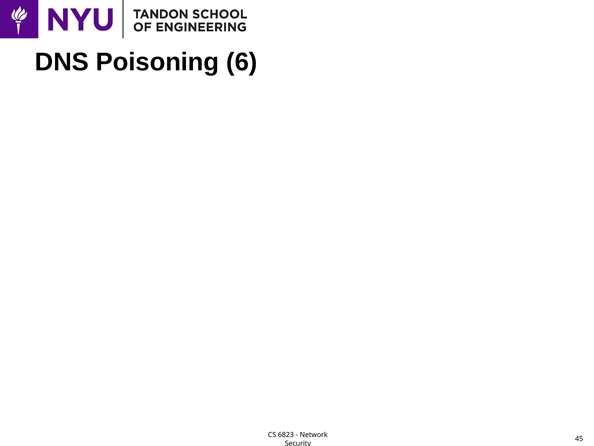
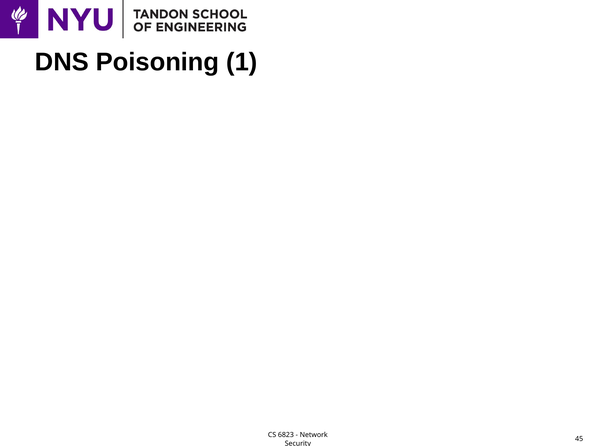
6: 6 -> 1 (242, 62)
